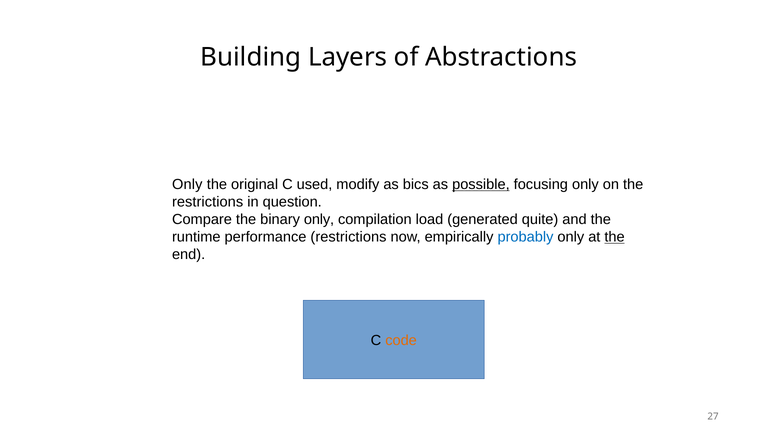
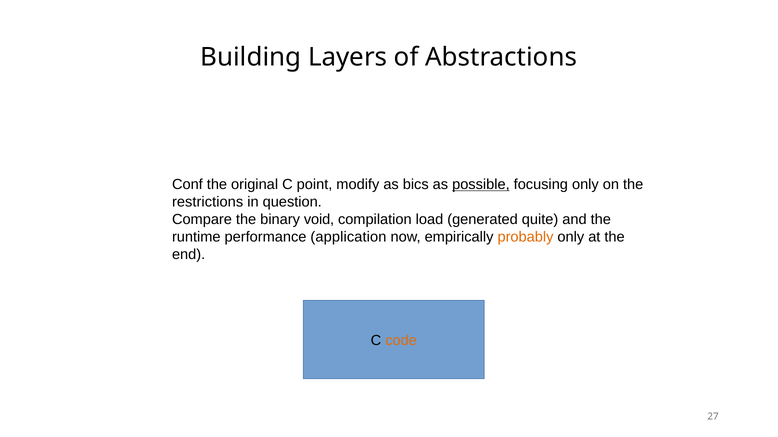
Only: Only -> Conf (187, 185)
used: used -> point (315, 185)
binary only: only -> void (319, 220)
performance restrictions: restrictions -> application (348, 237)
probably colour: blue -> orange (525, 237)
the underline: present -> none (615, 237)
